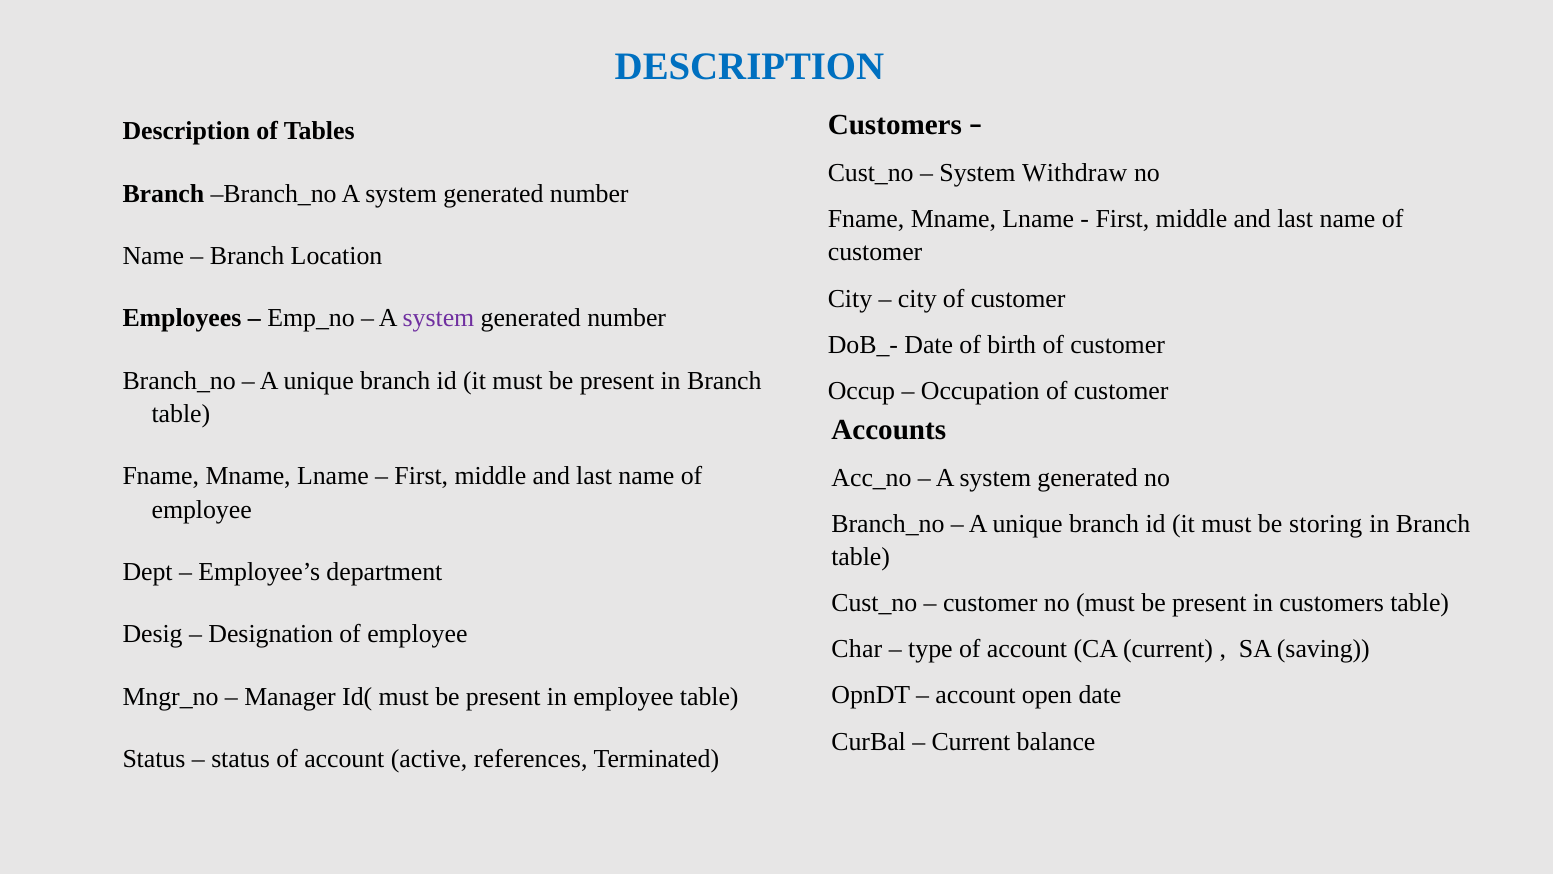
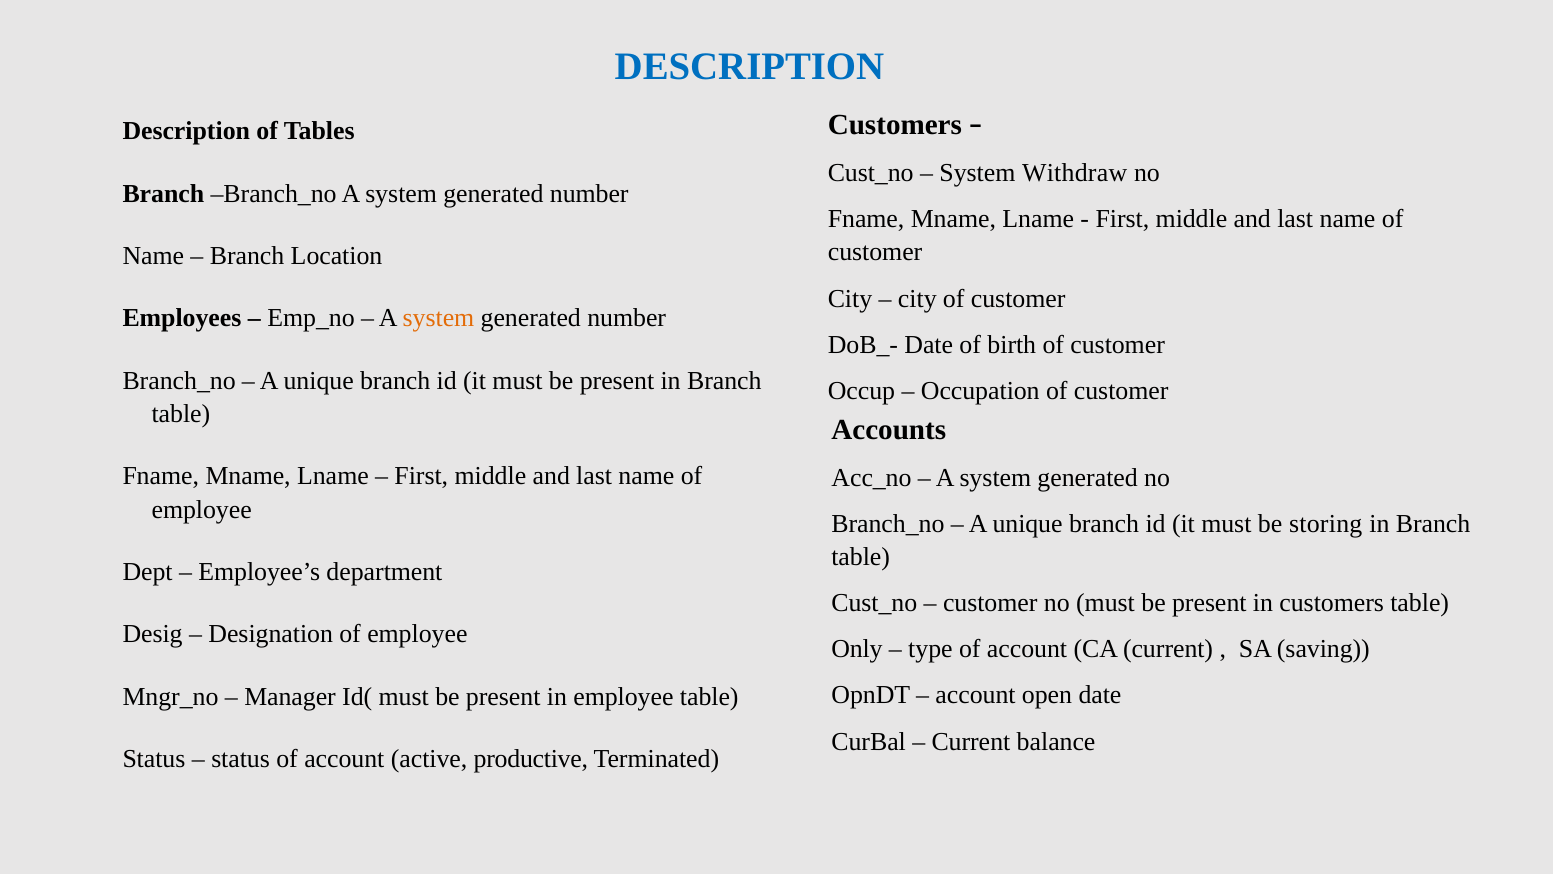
system colour: purple -> orange (438, 318)
Char: Char -> Only (857, 649)
references: references -> productive (531, 759)
